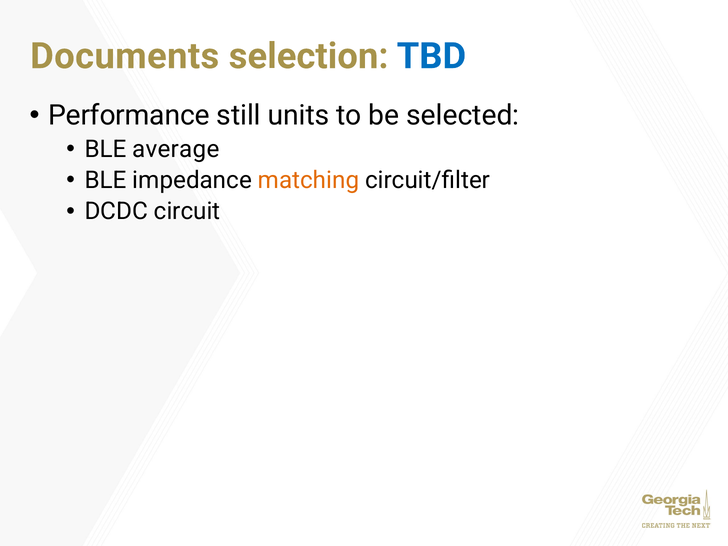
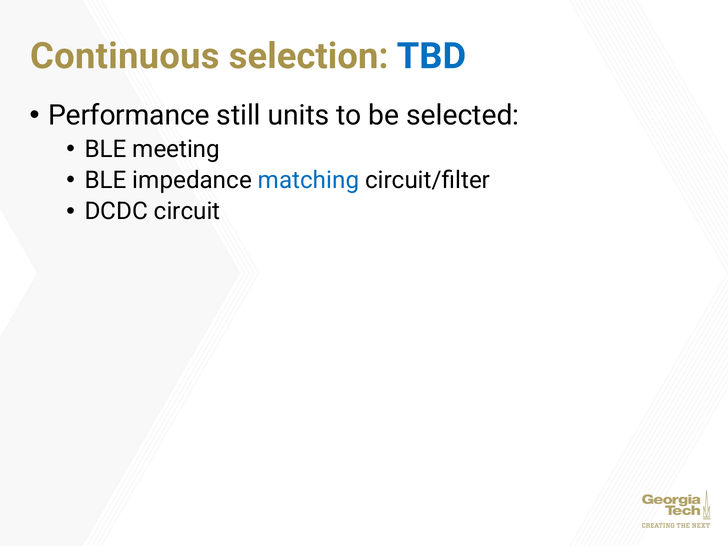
Documents: Documents -> Continuous (125, 56)
average: average -> meeting (176, 149)
matching colour: orange -> blue (309, 180)
